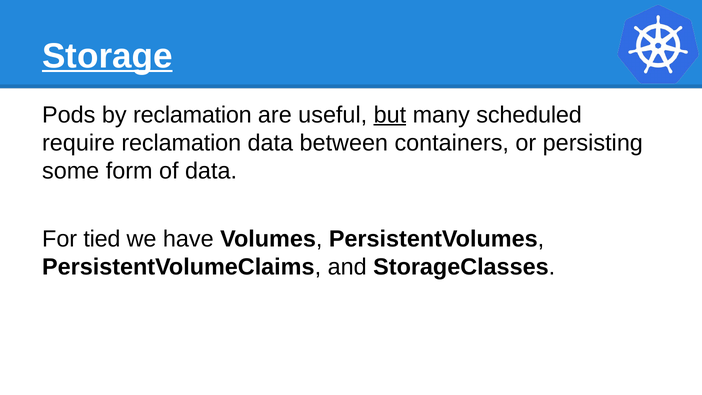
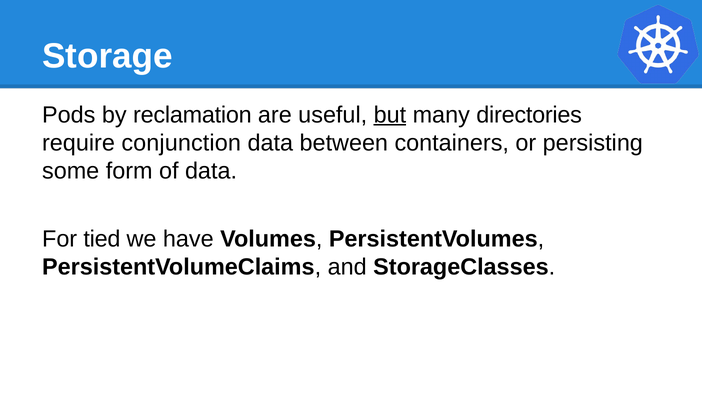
Storage underline: present -> none (107, 56)
scheduled: scheduled -> directories (529, 115)
require reclamation: reclamation -> conjunction (181, 143)
